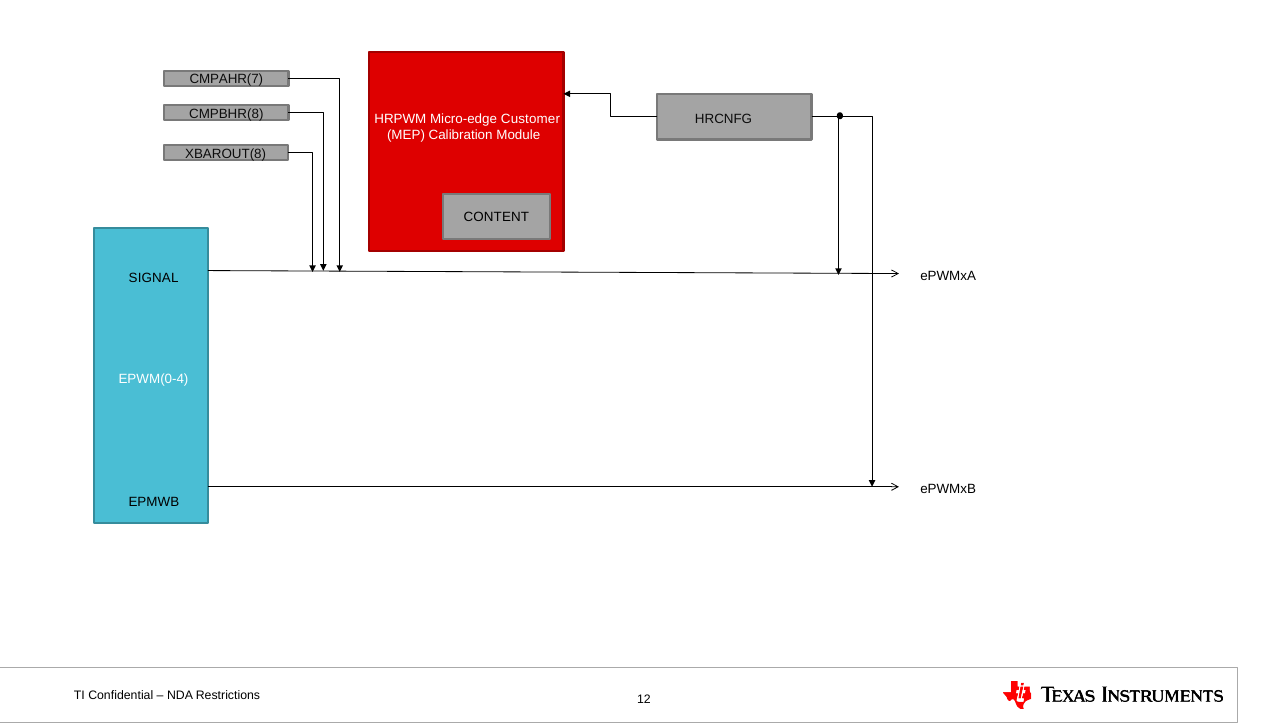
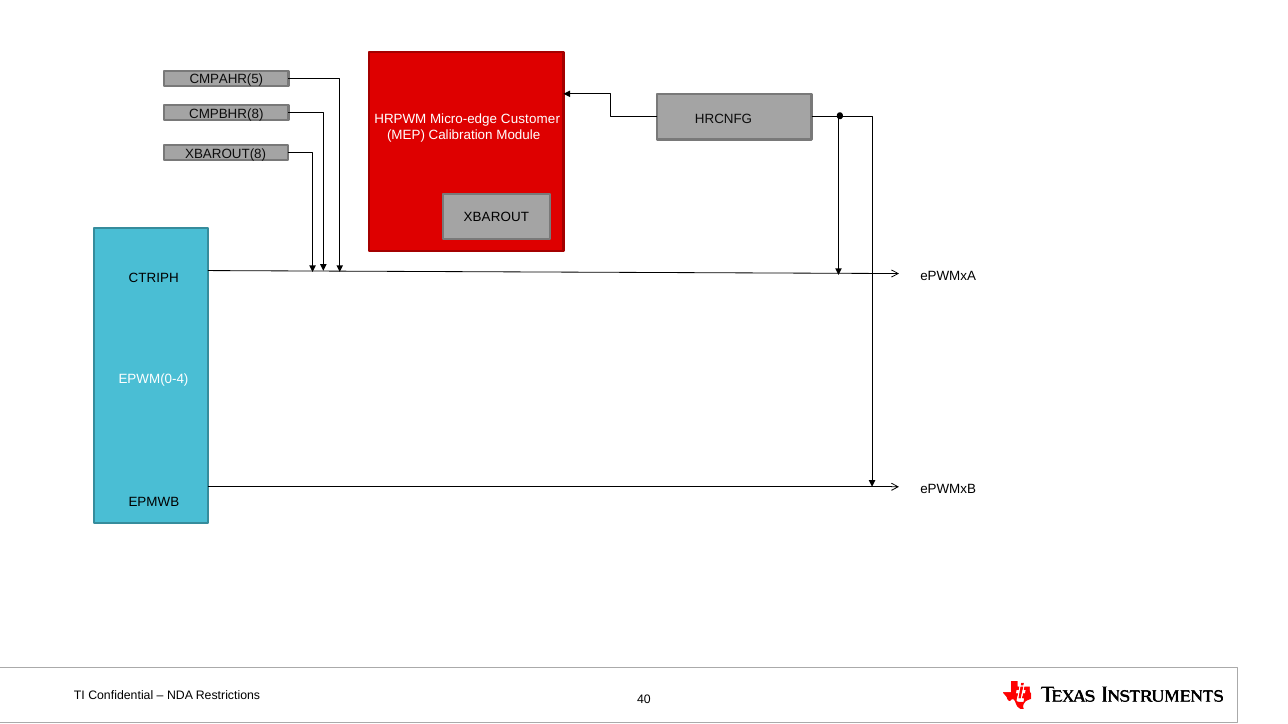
CMPAHR(7: CMPAHR(7 -> CMPAHR(5 (226, 79)
CONTENT: CONTENT -> XBAROUT (496, 218)
SIGNAL: SIGNAL -> CTRIPH (154, 278)
12: 12 -> 40 (644, 700)
